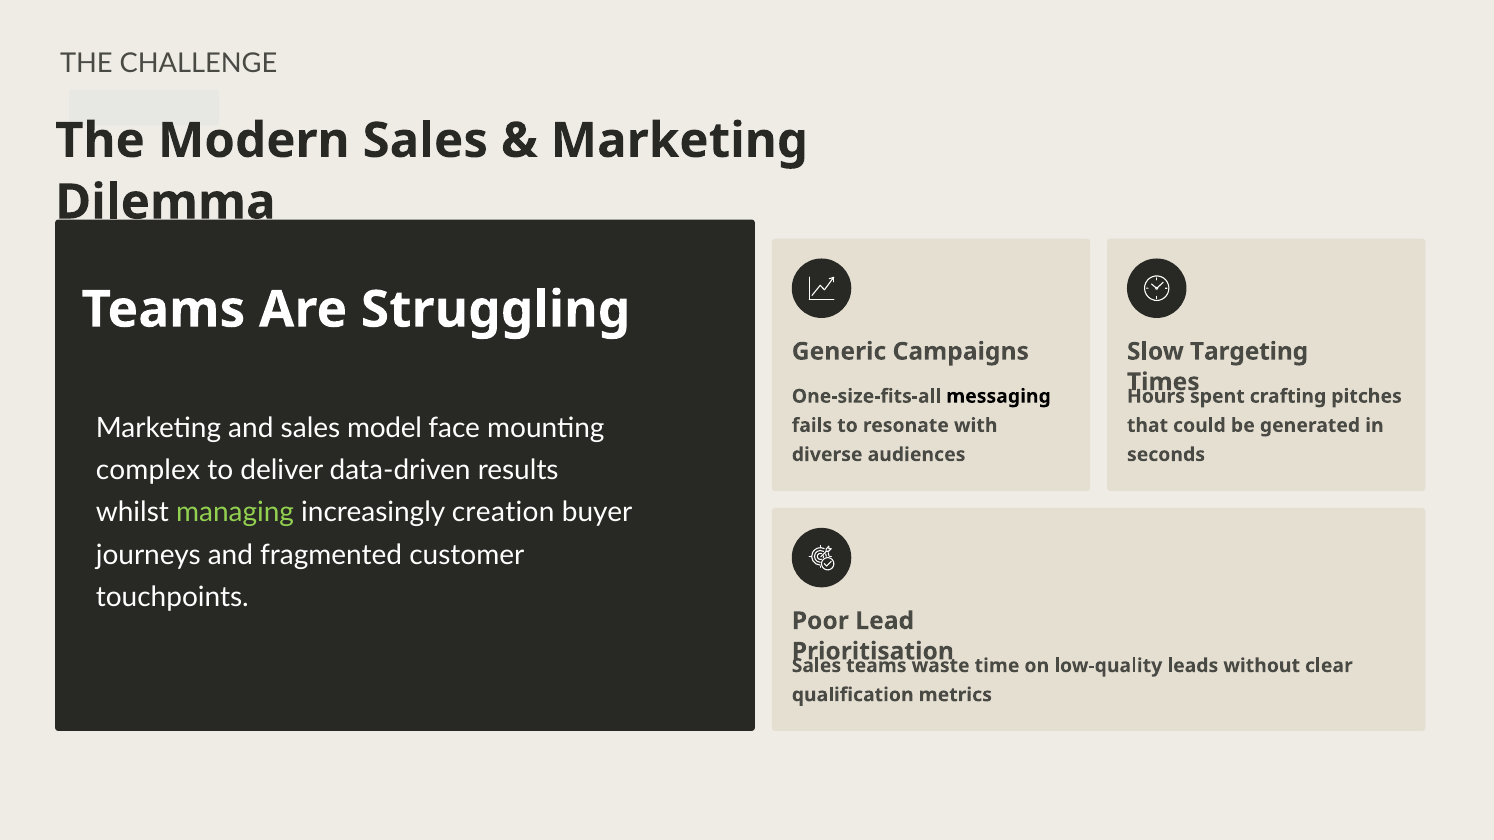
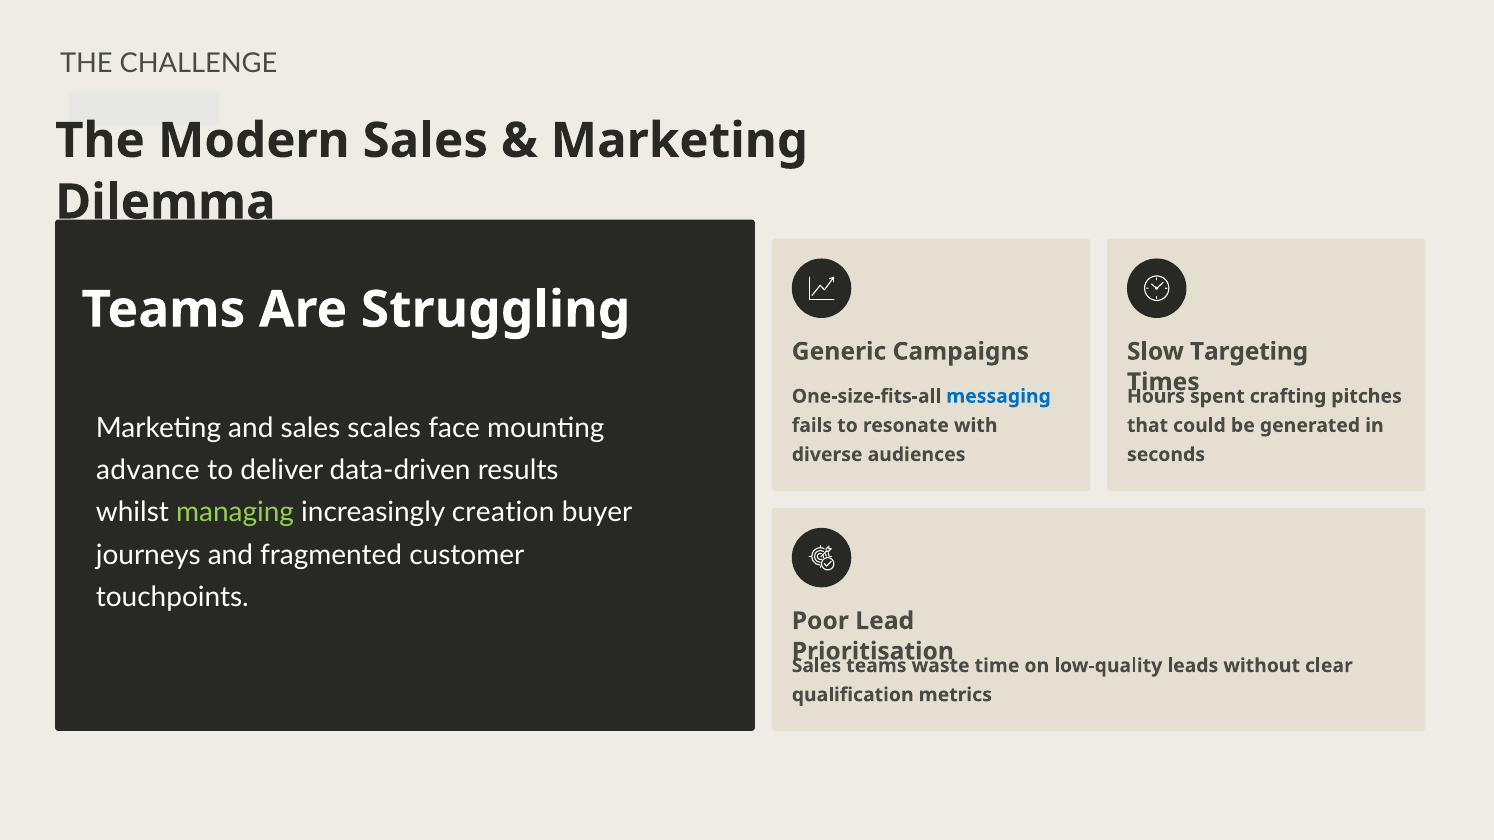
messaging colour: black -> blue (999, 396)
model: model -> scales (384, 429)
complex: complex -> advance (148, 471)
